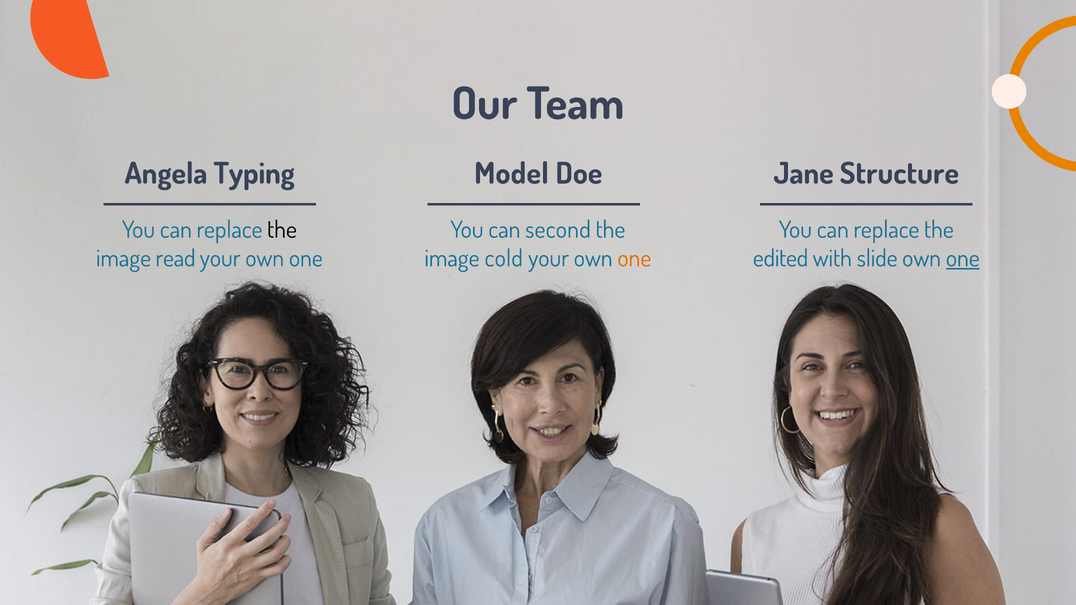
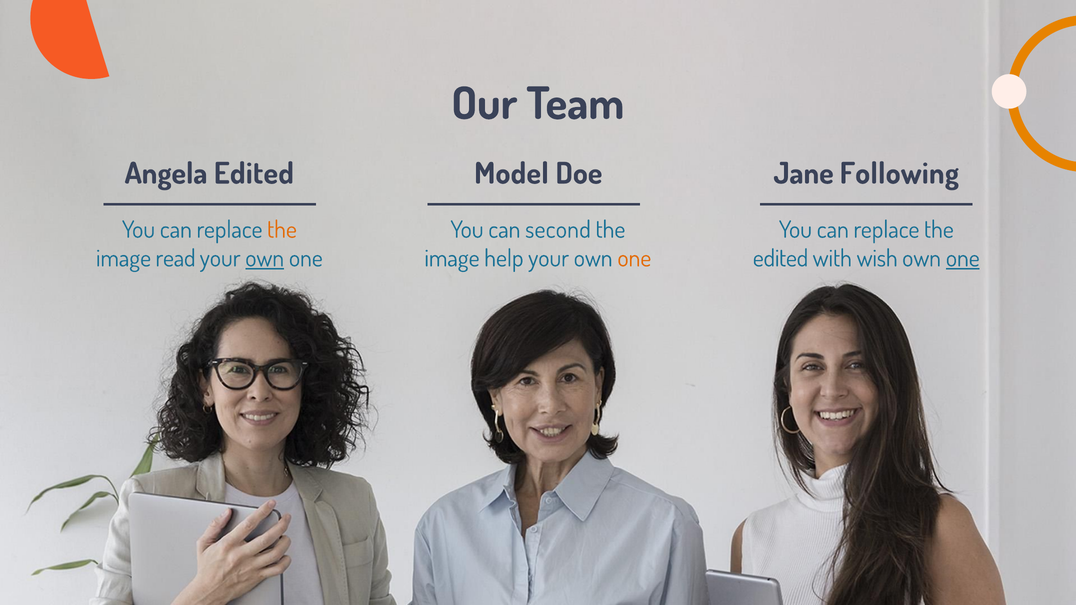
Angela Typing: Typing -> Edited (254, 174)
Structure: Structure -> Following (899, 174)
the colour: black -> orange (282, 230)
own underline: none -> present (265, 259)
cold: cold -> help (504, 259)
slide: slide -> wish (877, 259)
